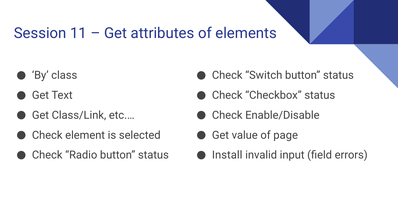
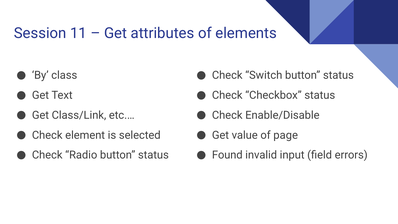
Install: Install -> Found (227, 155)
